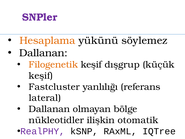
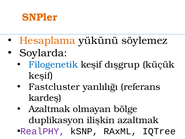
SNPler colour: purple -> orange (40, 17)
Dallanan: Dallanan -> Soylarda (43, 53)
Filogenetik colour: orange -> blue (53, 64)
lateral: lateral -> kardeş (45, 98)
Dallanan: Dallanan -> Azaltmak (49, 109)
nükleotidler: nükleotidler -> duplikasyon (56, 120)
ilişkin otomatik: otomatik -> azaltmak (138, 120)
